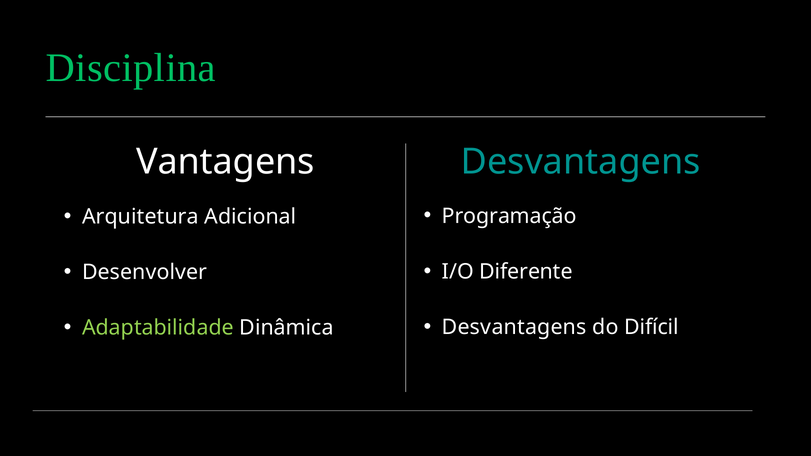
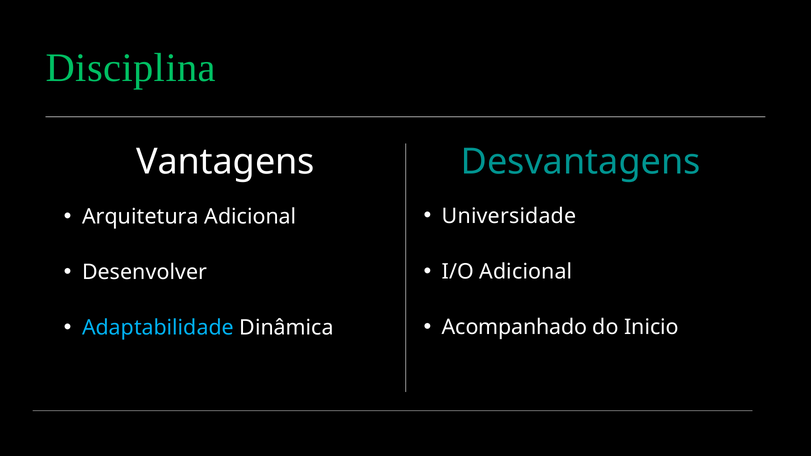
Programação: Programação -> Universidade (509, 216)
I/O Diferente: Diferente -> Adicional (526, 272)
Desvantagens: Desvantagens -> Acompanhado (514, 327)
Difícil: Difícil -> Inicio (651, 327)
Adaptabilidade colour: light green -> light blue (158, 328)
